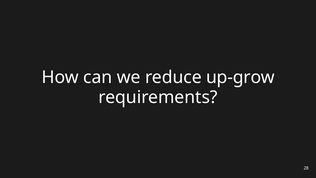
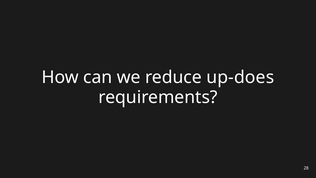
up-grow: up-grow -> up-does (240, 77)
